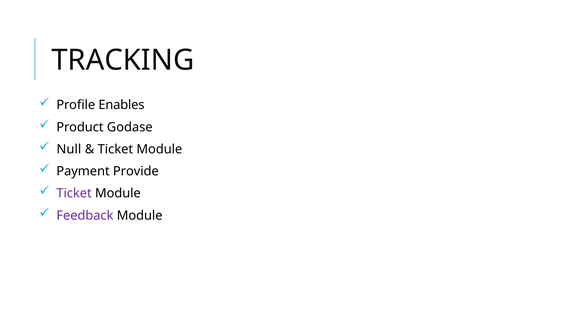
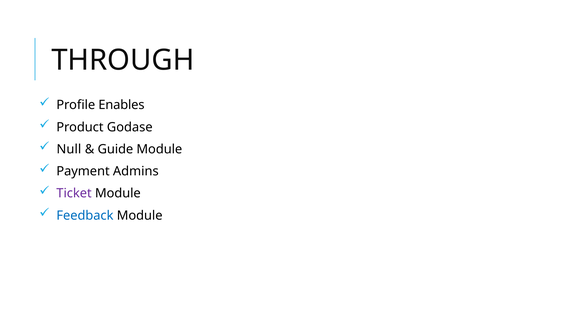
TRACKING: TRACKING -> THROUGH (123, 60)
Ticket: Ticket -> Guide (115, 149)
Provide: Provide -> Admins (136, 171)
Feedback colour: purple -> blue (85, 215)
